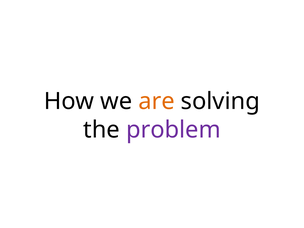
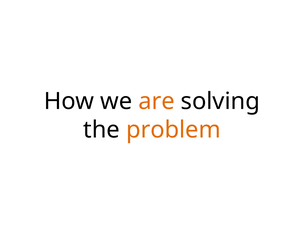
problem colour: purple -> orange (173, 130)
